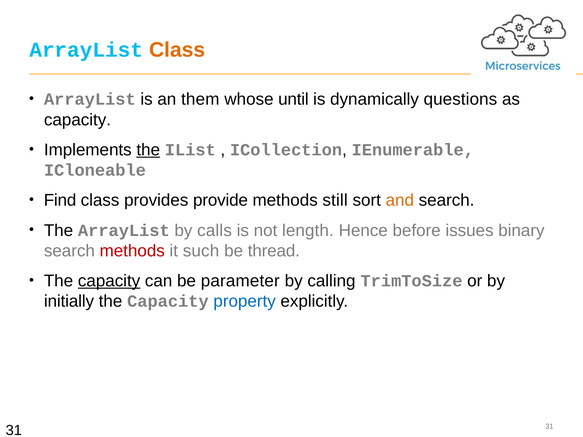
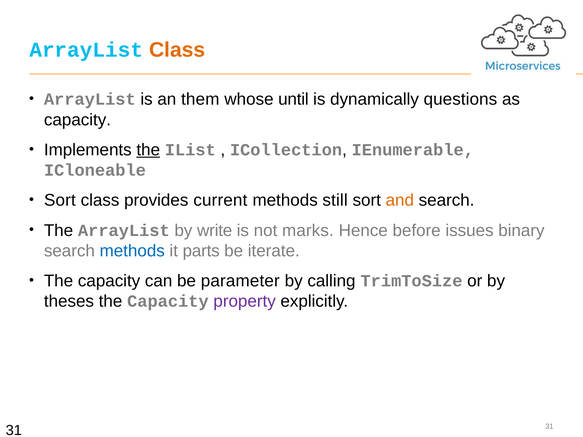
Find: Find -> Sort (60, 200)
provide: provide -> current (220, 200)
calls: calls -> write (215, 231)
length: length -> marks (308, 231)
methods colour: red -> blue (132, 251)
such: such -> parts (201, 251)
thread: thread -> iterate (274, 251)
capacity underline: present -> none (109, 281)
initially: initially -> theses (69, 302)
property colour: blue -> purple (245, 302)
